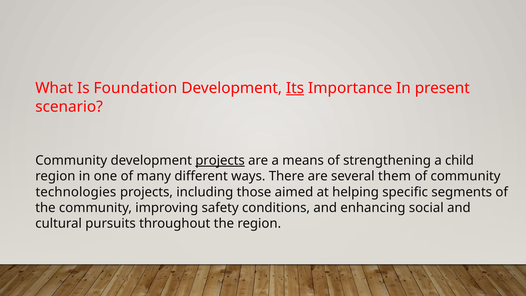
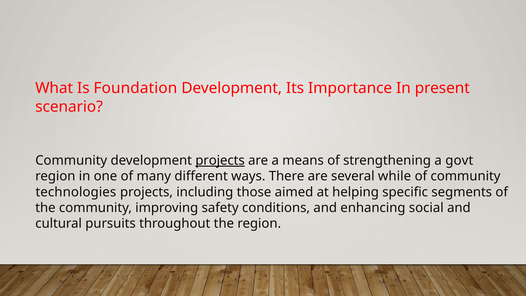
Its underline: present -> none (295, 88)
child: child -> govt (459, 160)
them: them -> while (395, 176)
